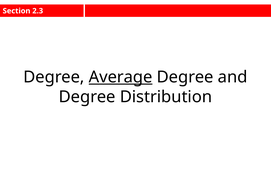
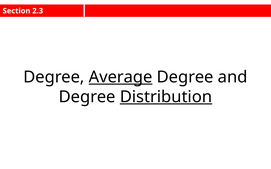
Distribution underline: none -> present (166, 97)
